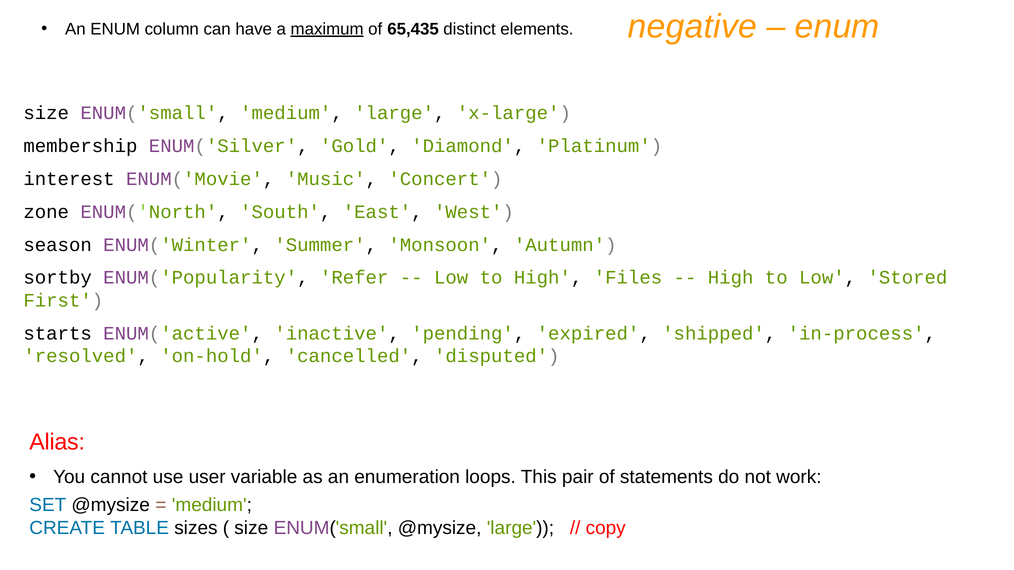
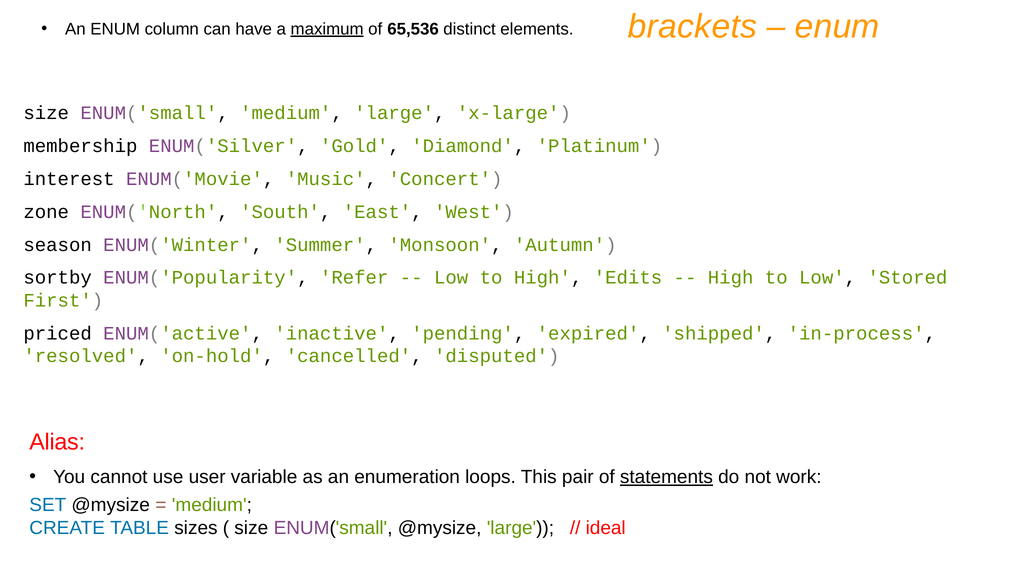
negative: negative -> brackets (692, 26)
65,435: 65,435 -> 65,536 (413, 29)
Files: Files -> Edits (628, 278)
starts: starts -> priced (58, 334)
statements underline: none -> present (666, 477)
copy: copy -> ideal (606, 528)
